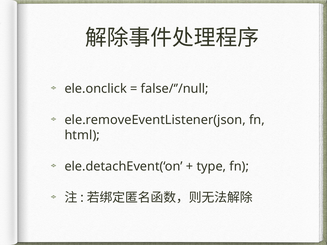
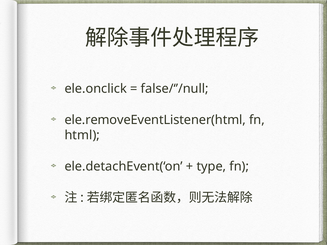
ele.removeEventListener(json: ele.removeEventListener(json -> ele.removeEventListener(html (155, 120)
